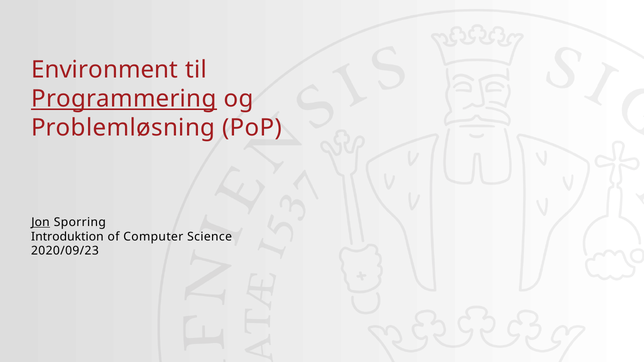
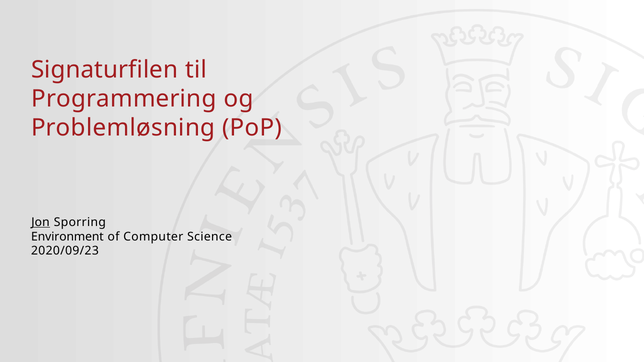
Environment: Environment -> Signaturfilen (105, 70)
Programmering underline: present -> none (124, 99)
Introduktion: Introduktion -> Environment (67, 237)
